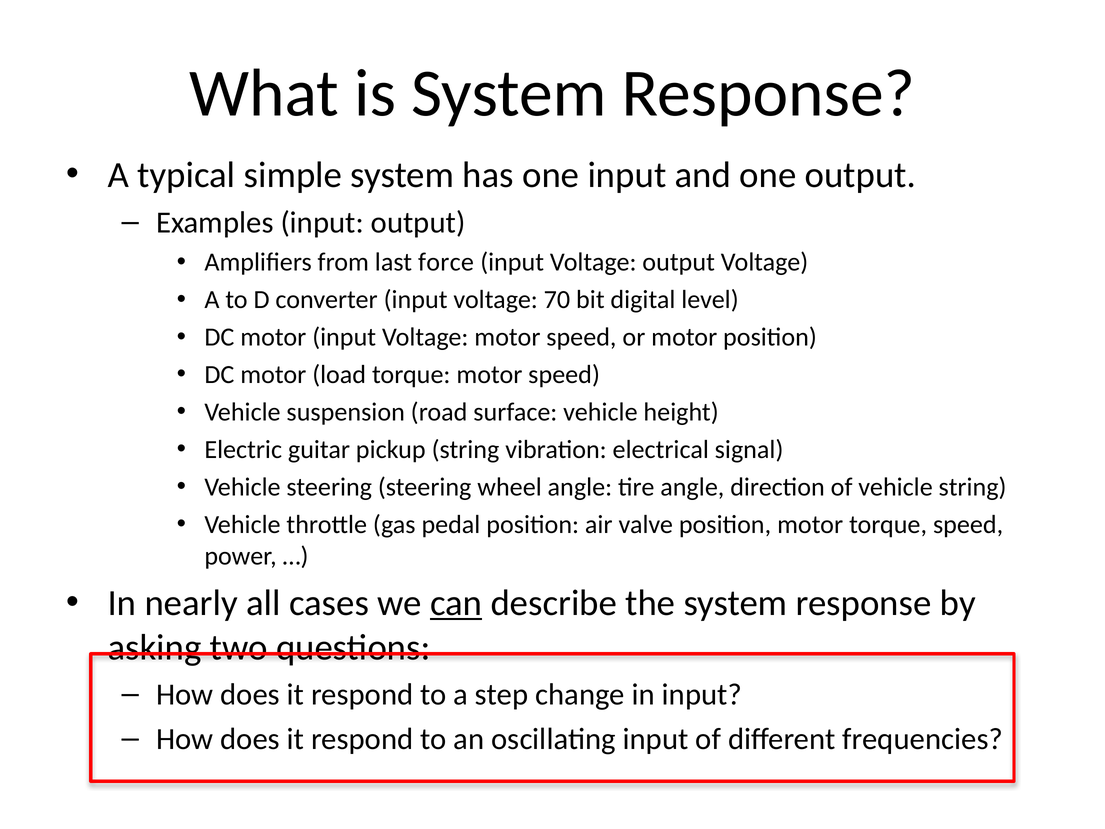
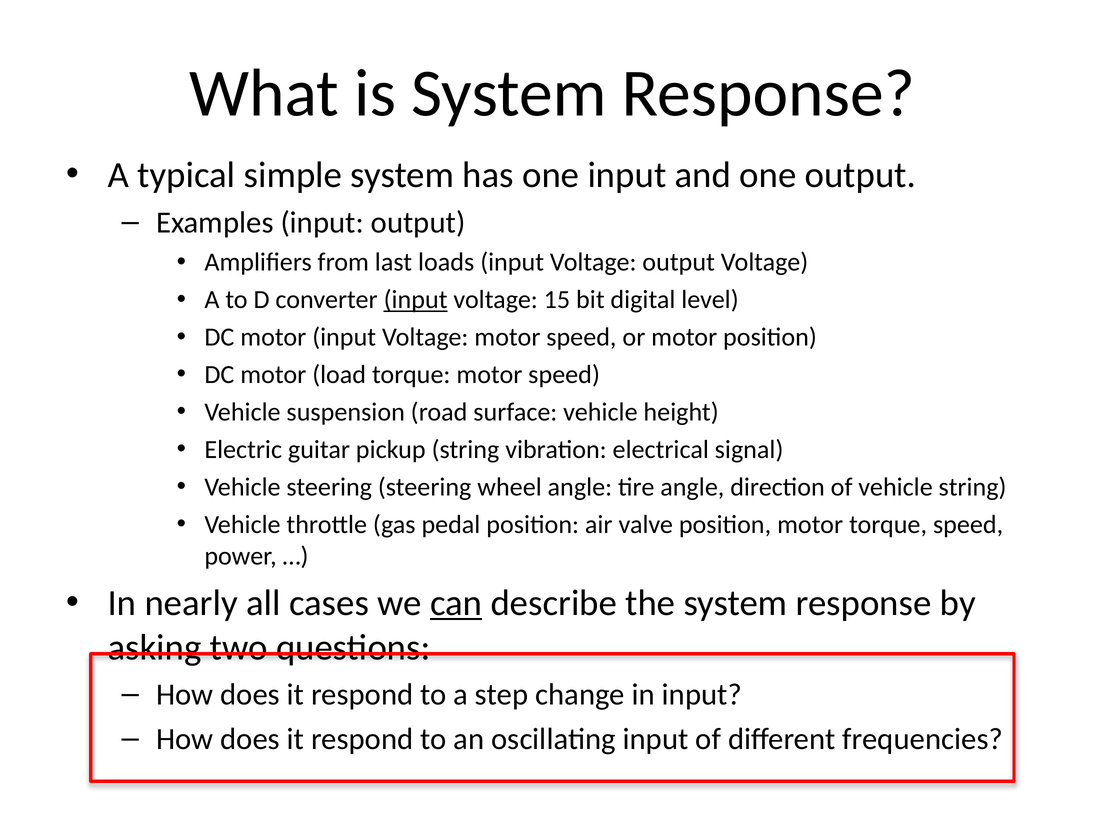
force: force -> loads (446, 262)
input underline: none -> present (416, 300)
70: 70 -> 15 (557, 300)
